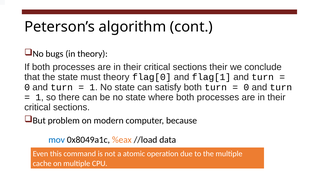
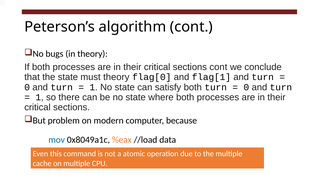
sections their: their -> cont (218, 67)
